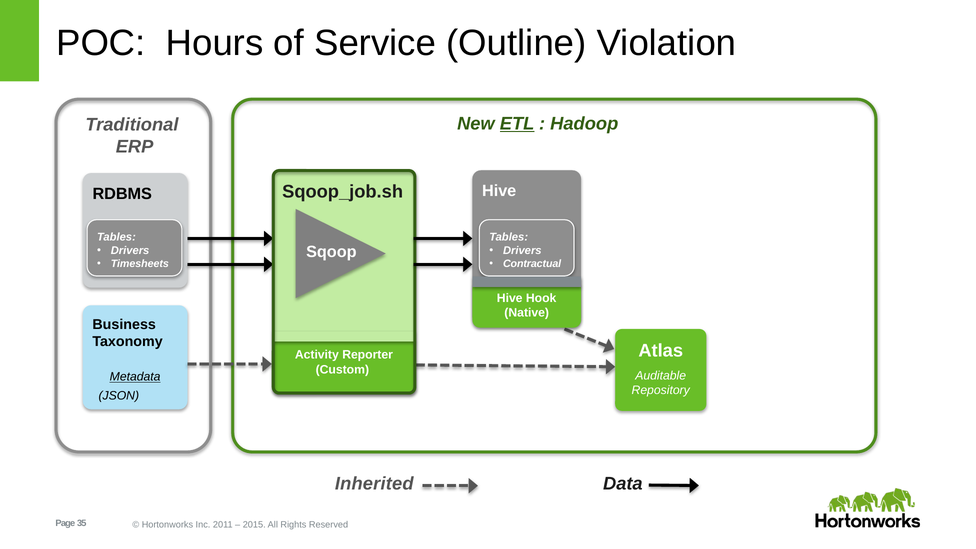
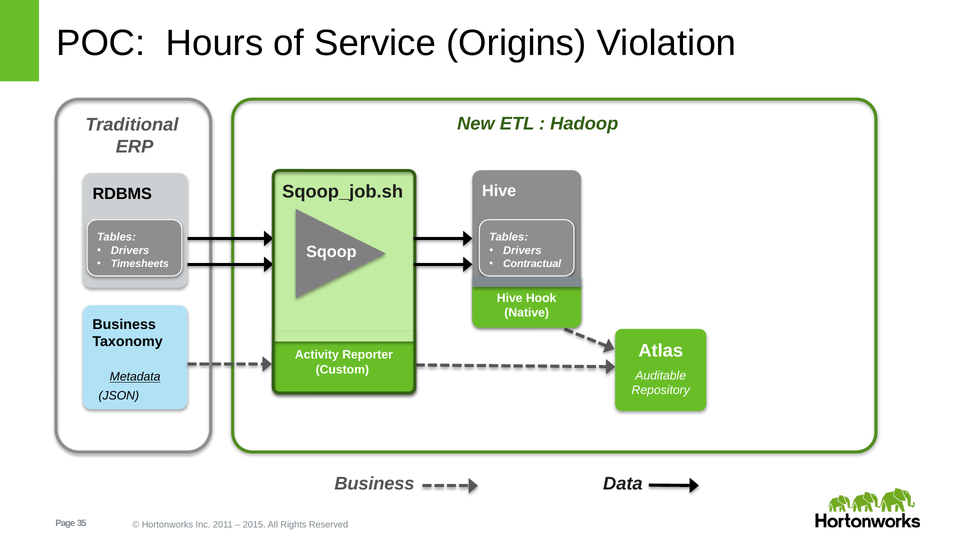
Outline: Outline -> Origins (516, 43)
ETL underline: present -> none (517, 124)
Inherited: Inherited -> Business (374, 484)
